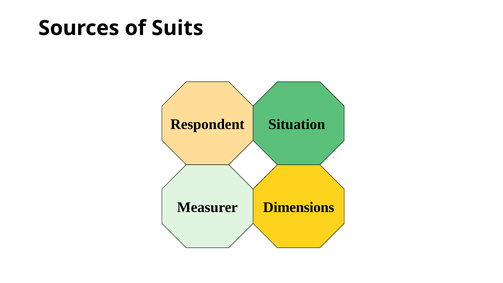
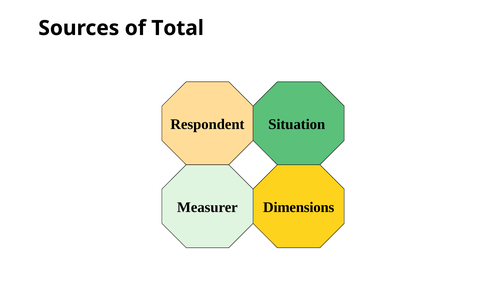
Suits: Suits -> Total (178, 28)
